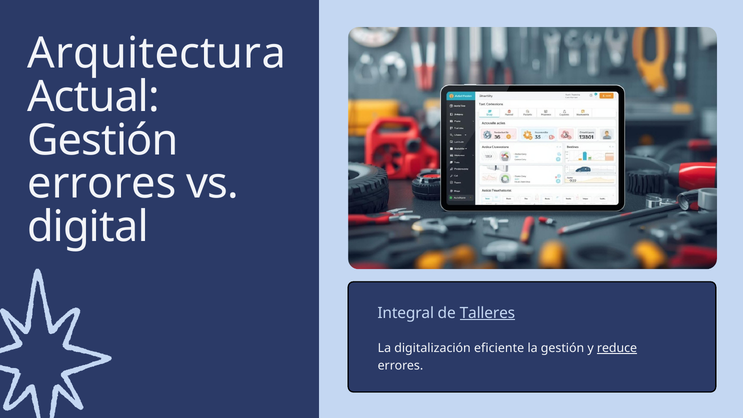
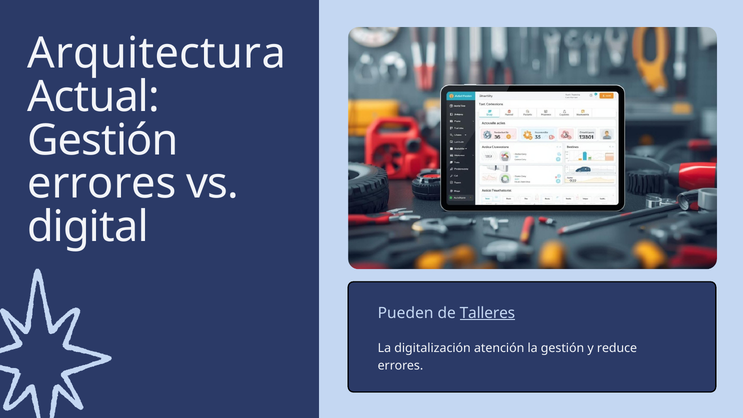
Integral: Integral -> Pueden (406, 313)
eficiente: eficiente -> atención (499, 348)
reduce underline: present -> none (617, 348)
